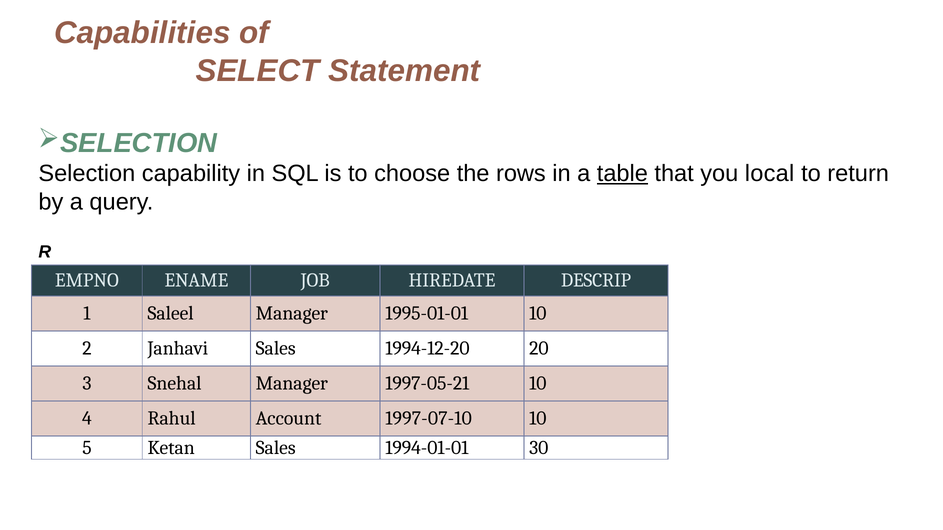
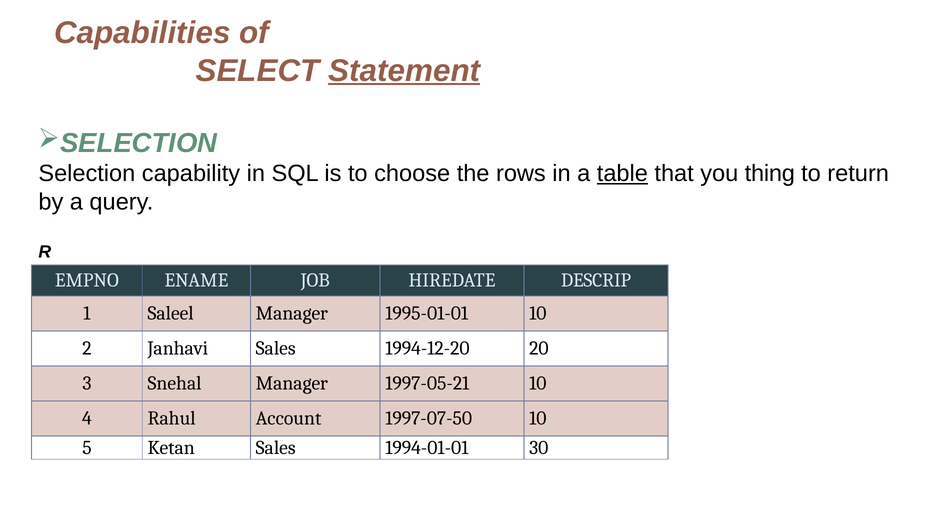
Statement underline: none -> present (404, 71)
local: local -> thing (770, 174)
1997-07-10: 1997-07-10 -> 1997-07-50 (429, 419)
